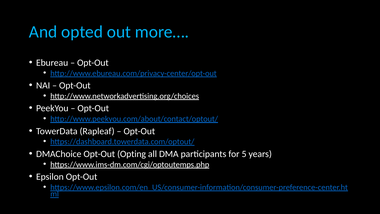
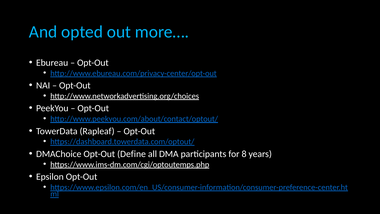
Opting: Opting -> Define (132, 154)
5: 5 -> 8 (244, 154)
